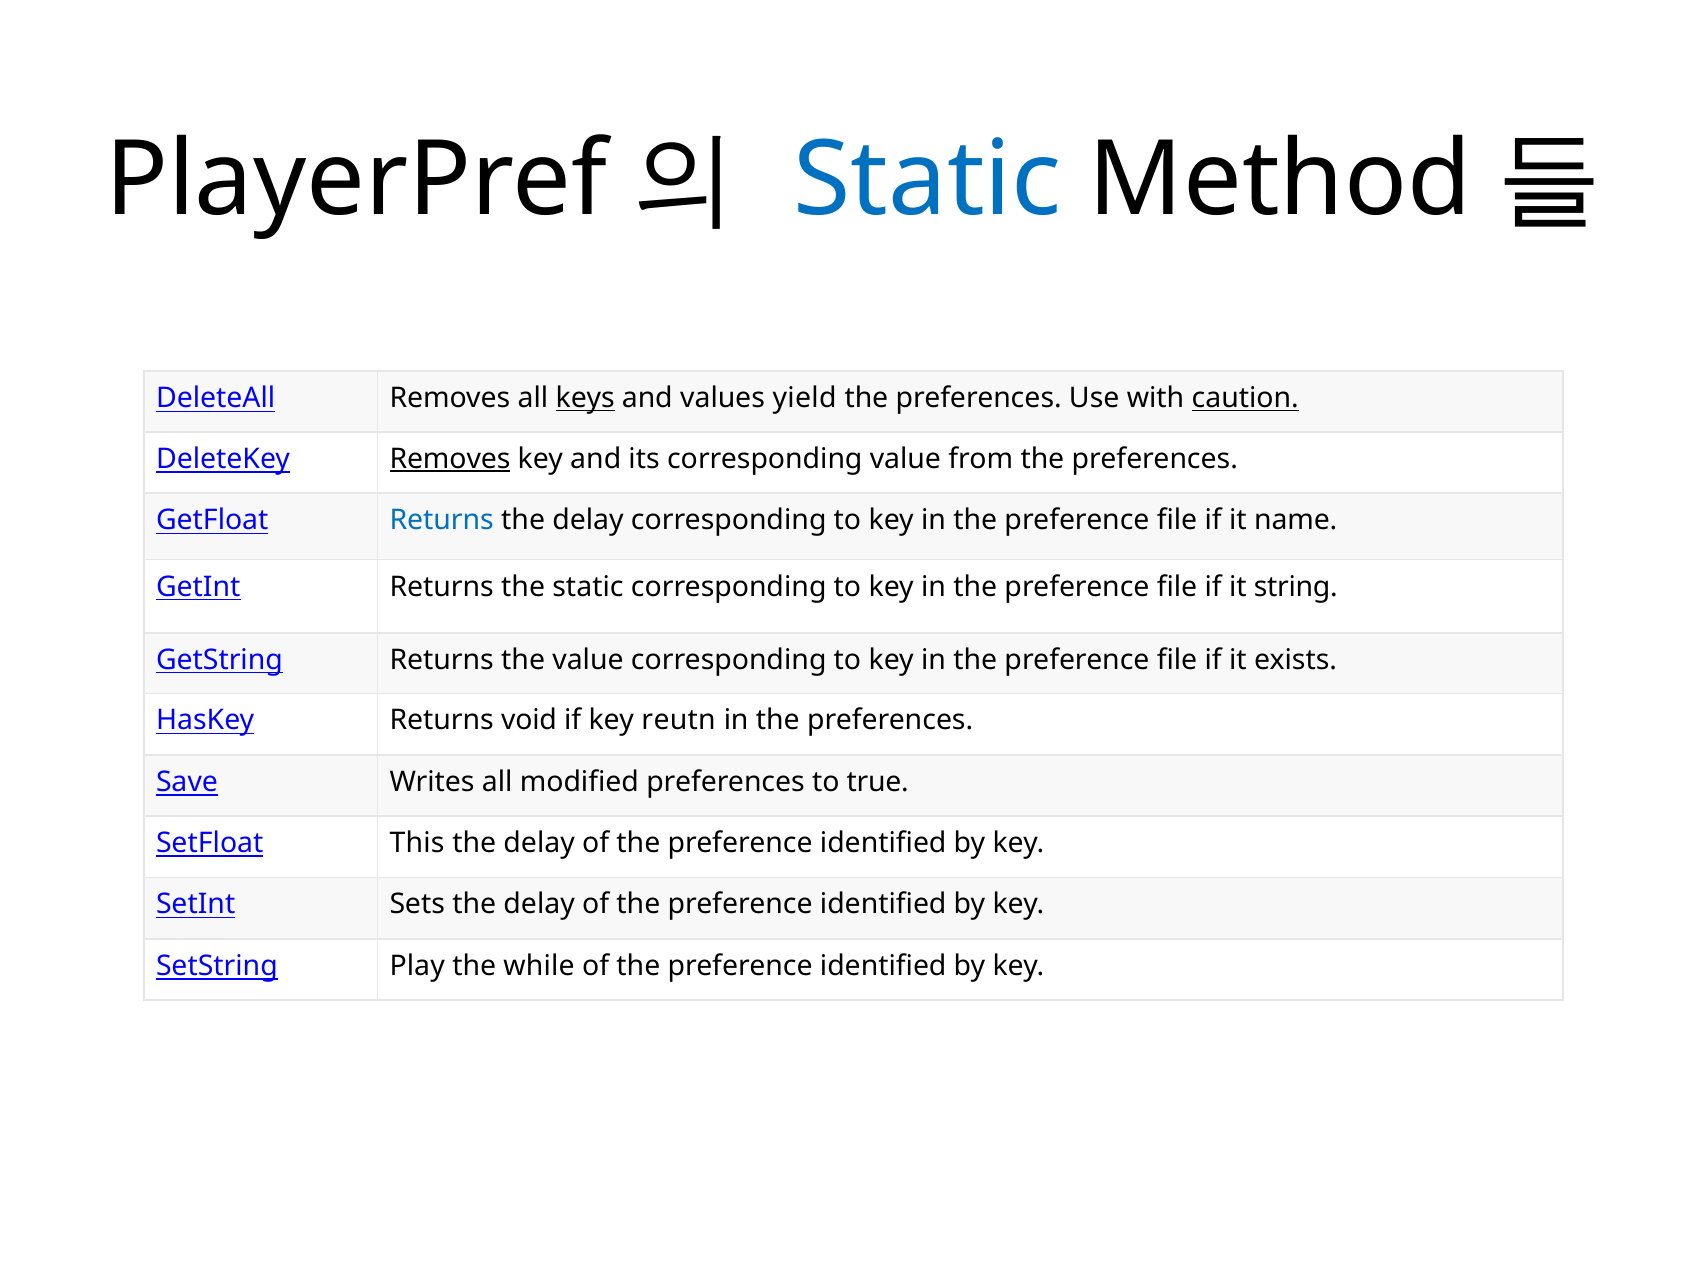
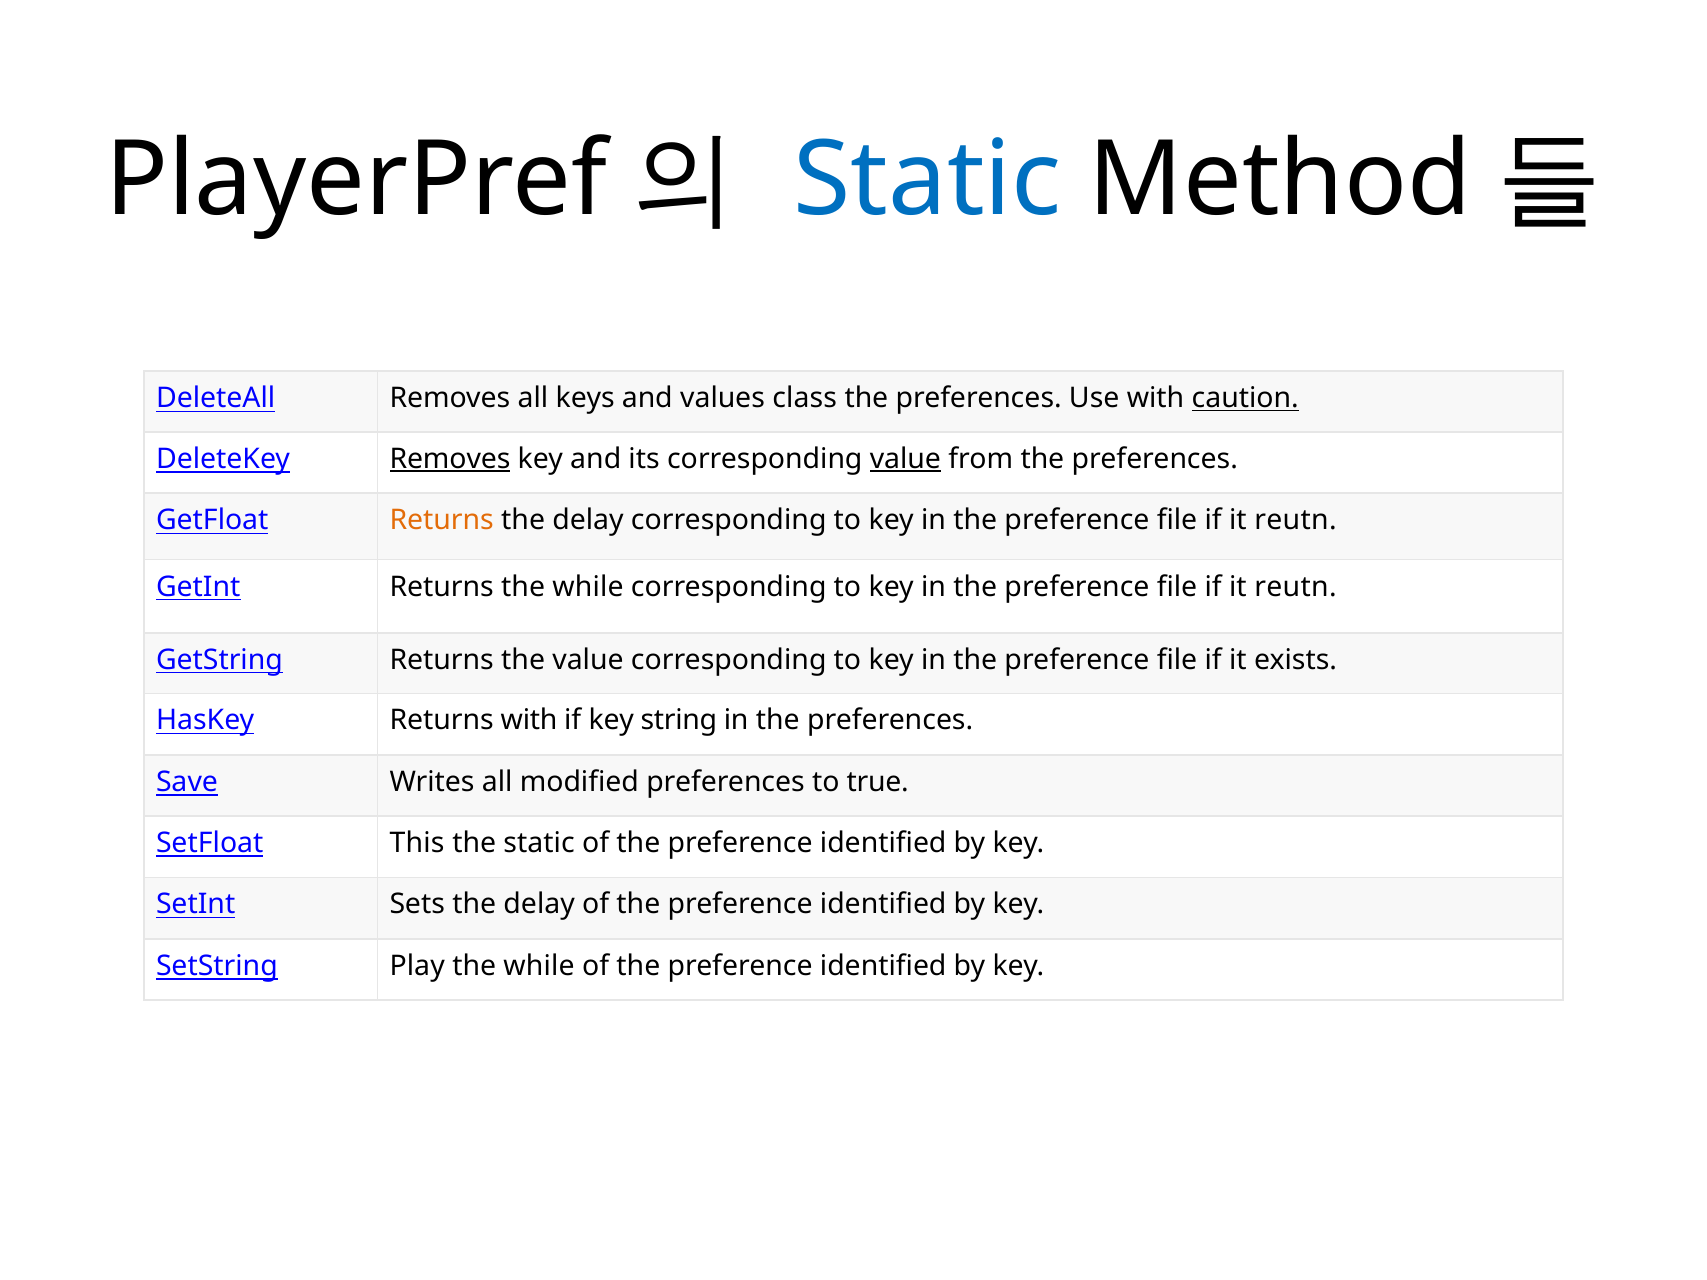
keys underline: present -> none (585, 398)
yield: yield -> class (805, 398)
value underline: none -> present (905, 459)
Returns colour: blue -> orange (442, 520)
name: name -> reutn (1296, 520)
Returns the static: static -> while (588, 587)
string: string -> reutn (1296, 587)
Returns void: void -> with (529, 721)
reutn: reutn -> string (679, 721)
delay: delay -> static (539, 843)
